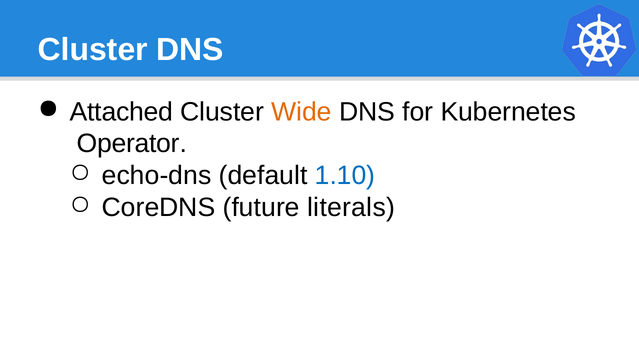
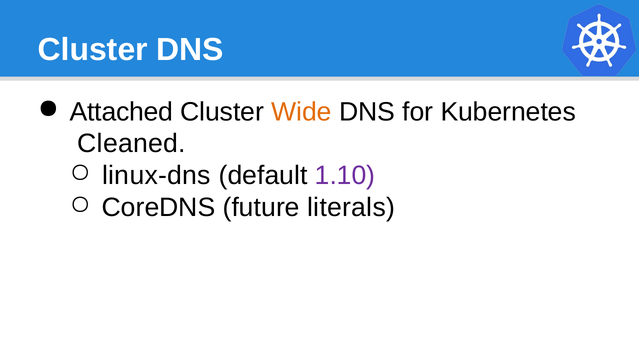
Operator: Operator -> Cleaned (132, 144)
echo-dns: echo-dns -> linux-dns (156, 176)
1.10 colour: blue -> purple (345, 176)
